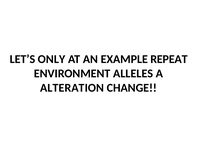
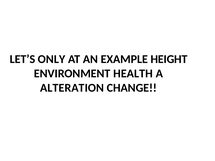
REPEAT: REPEAT -> HEIGHT (169, 59)
ALLELES: ALLELES -> HEALTH (133, 74)
